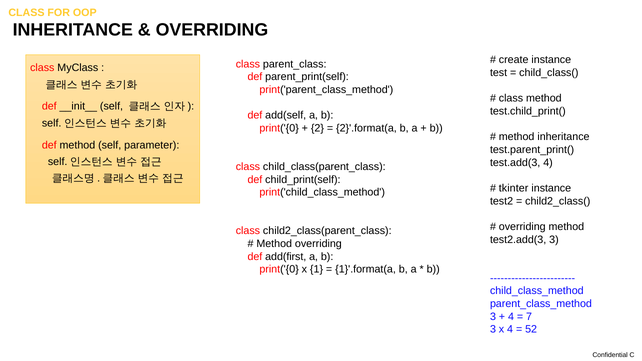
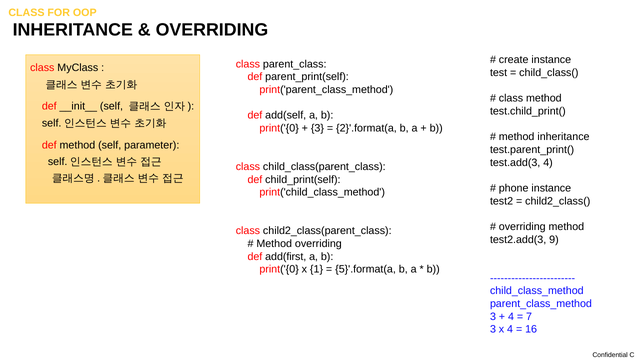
2: 2 -> 3 (317, 128)
tkinter: tkinter -> phone (514, 188)
test2.add(3 3: 3 -> 9 (554, 240)
1}'.format(a: 1}'.format(a -> 5}'.format(a (366, 269)
52: 52 -> 16 (531, 329)
